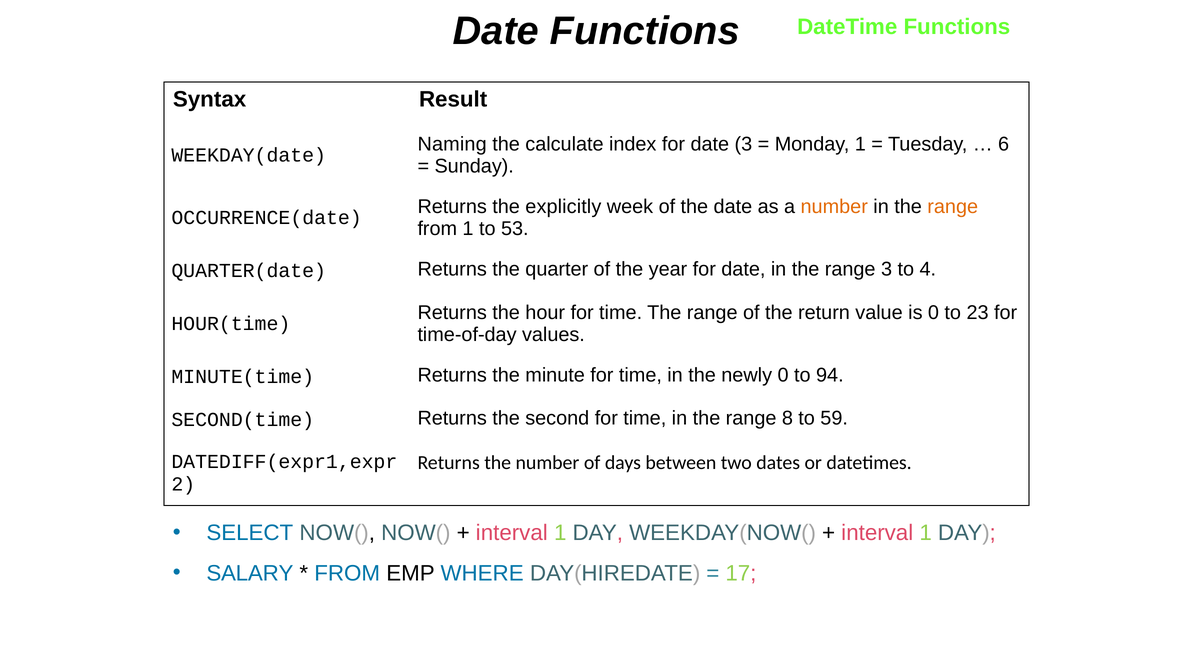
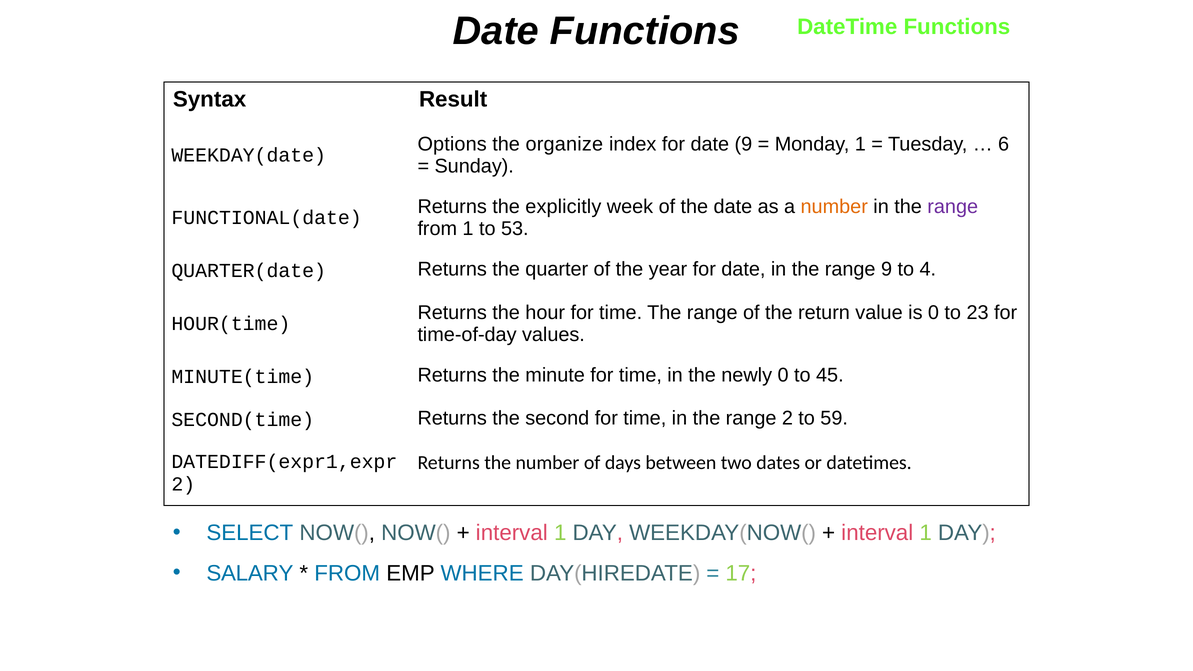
Naming: Naming -> Options (452, 144)
calculate: calculate -> organize (564, 144)
date 3: 3 -> 9 (743, 144)
range colour: orange -> purple (953, 207)
OCCURRENCE(date: OCCURRENCE(date -> FUNCTIONAL(date (267, 218)
range 3: 3 -> 9 (887, 269)
94: 94 -> 45 (830, 375)
range 8: 8 -> 2 (787, 418)
